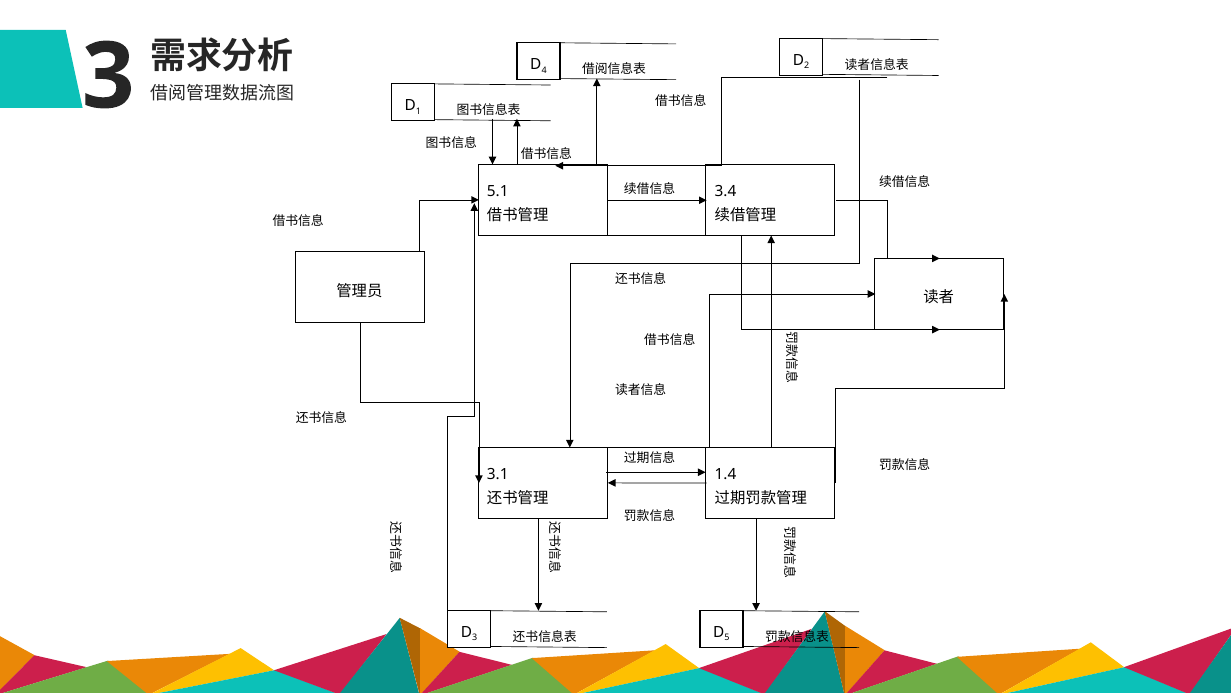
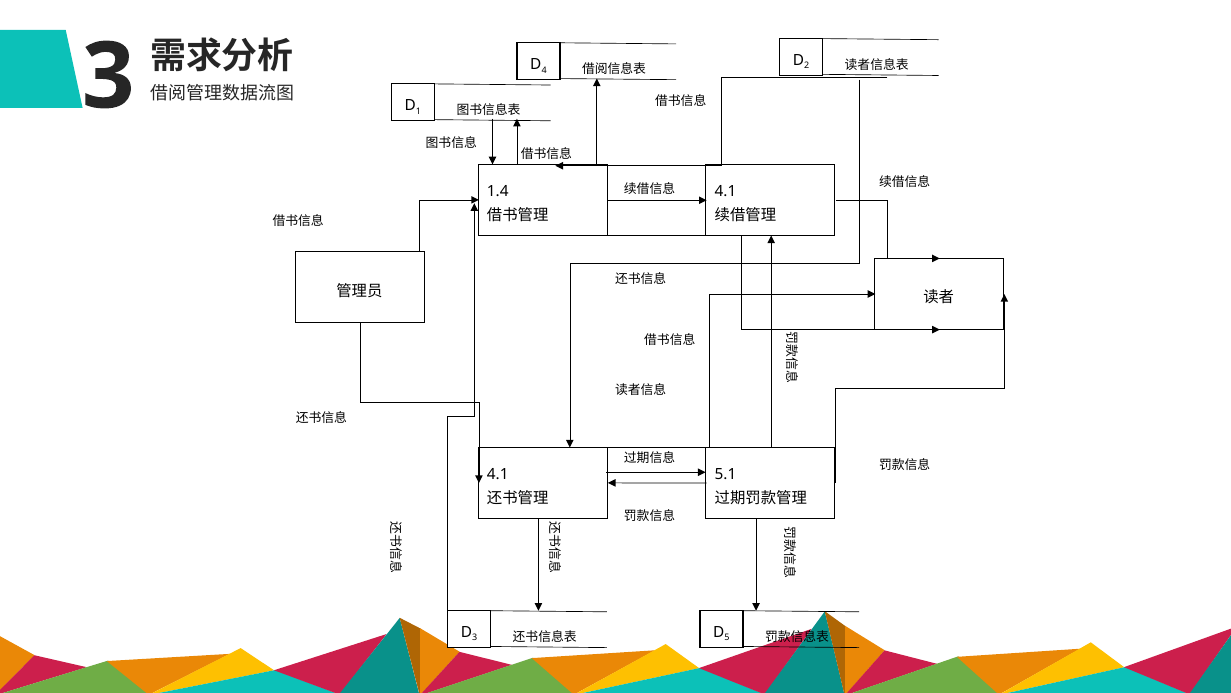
5.1: 5.1 -> 1.4 (498, 192)
3.4: 3.4 -> 4.1 (726, 192)
3.1: 3.1 -> 4.1 (498, 474)
1.4: 1.4 -> 5.1 (726, 474)
